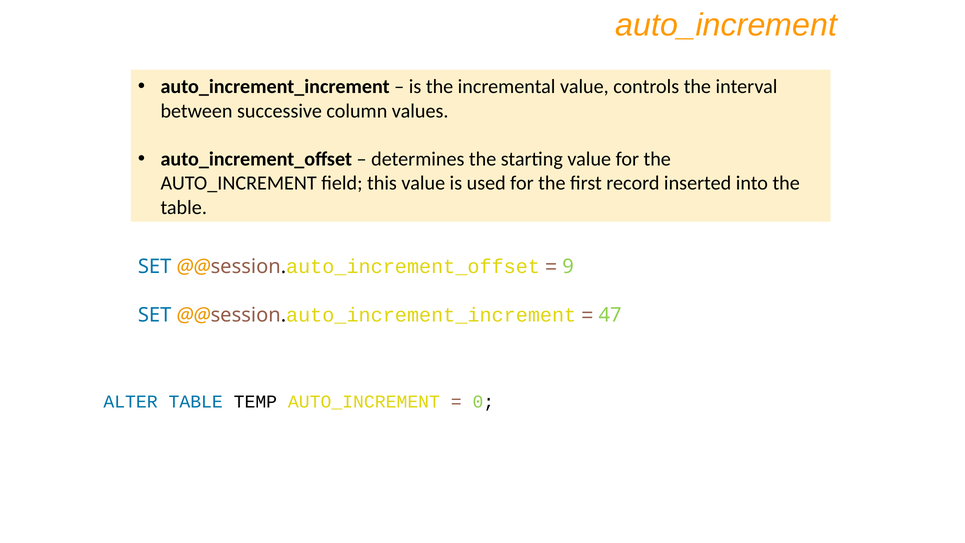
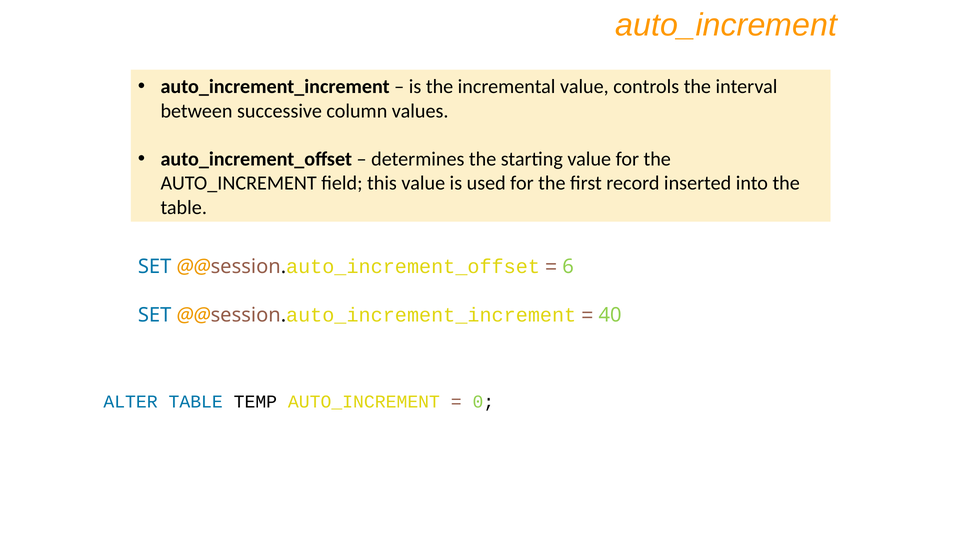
9: 9 -> 6 (568, 267)
47: 47 -> 40 (610, 315)
